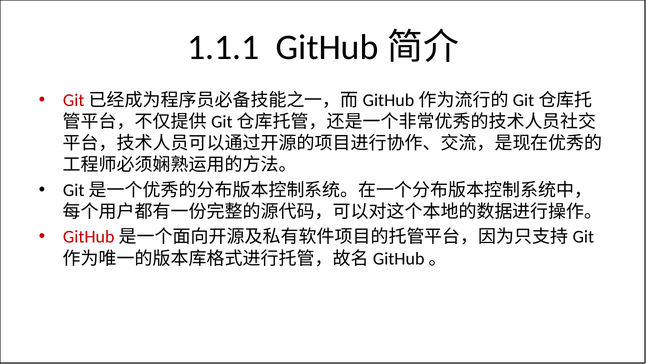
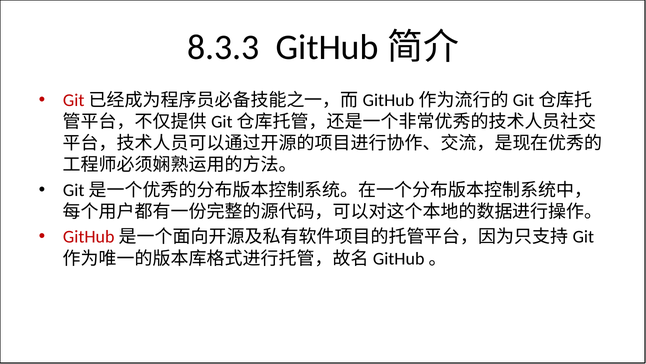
1.1.1: 1.1.1 -> 8.3.3 (223, 47)
